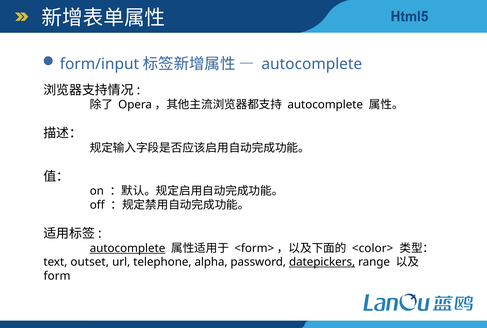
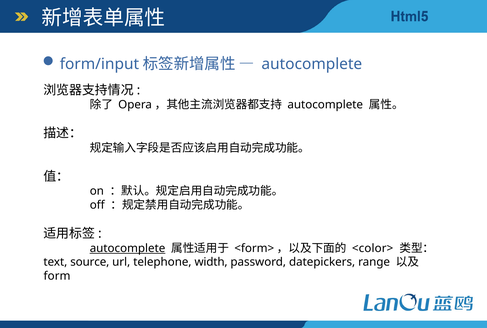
outset: outset -> source (90, 262)
alpha: alpha -> width (211, 262)
datepickers underline: present -> none (322, 262)
